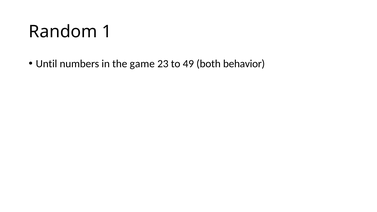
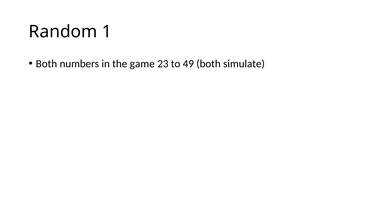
Until: Until -> Both (46, 64)
behavior: behavior -> simulate (244, 64)
